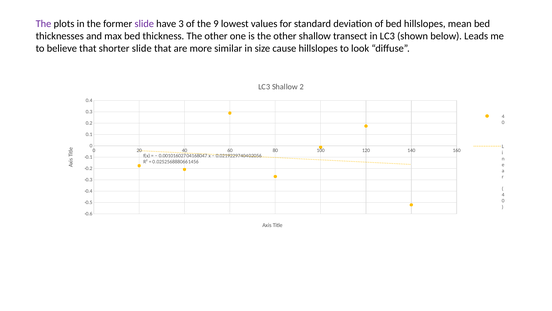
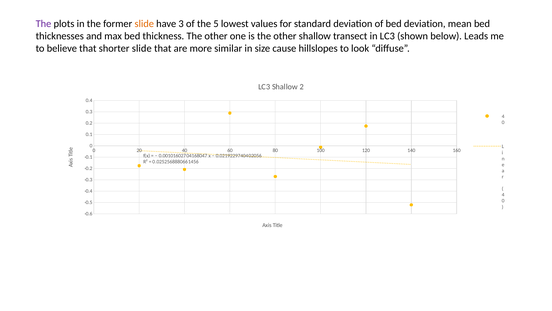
slide colour: purple -> orange (144, 24)
9: 9 -> 5 (216, 24)
bed hillslopes: hillslopes -> deviation (425, 24)
